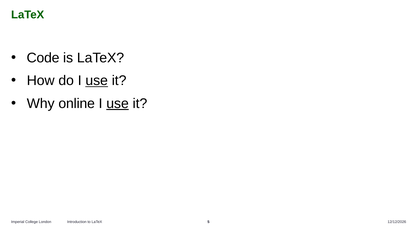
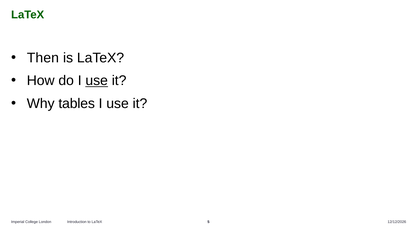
Code: Code -> Then (43, 58)
online: online -> tables (77, 103)
use underline: present -> none (118, 103)
